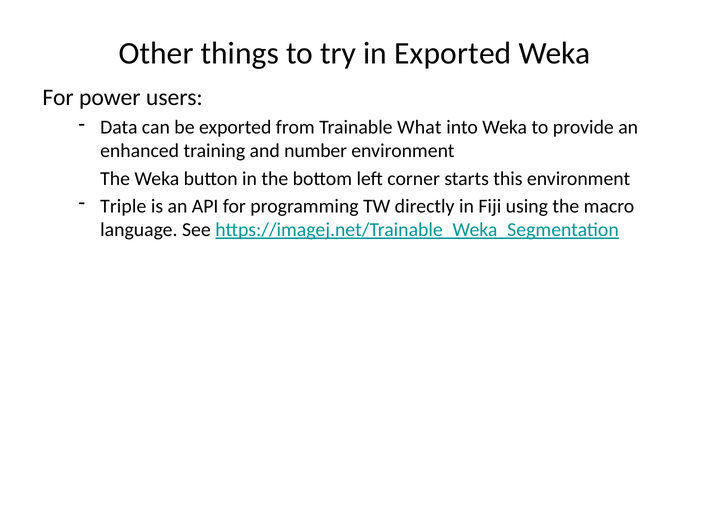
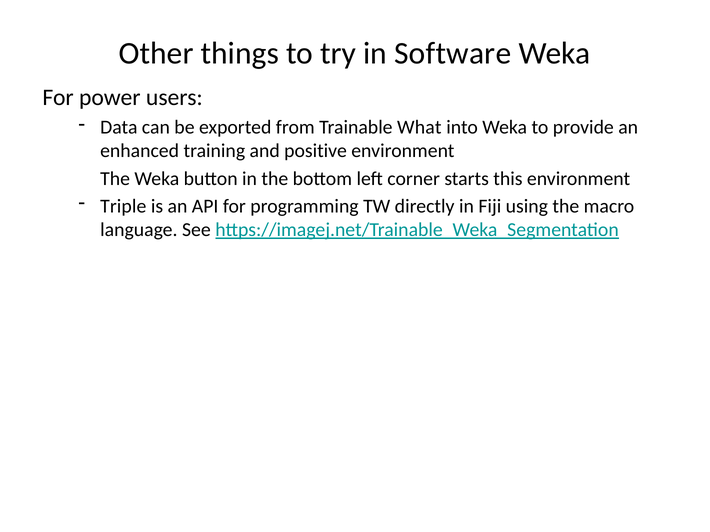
in Exported: Exported -> Software (453, 53)
number: number -> positive (316, 151)
